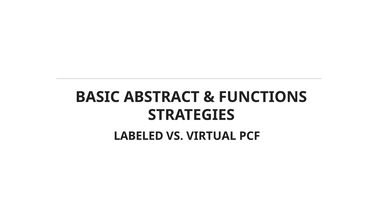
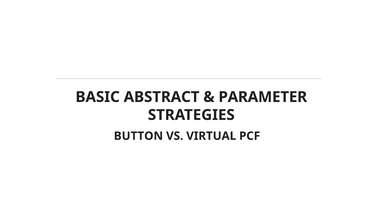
FUNCTIONS: FUNCTIONS -> PARAMETER (263, 97)
LABELED: LABELED -> BUTTON (138, 136)
